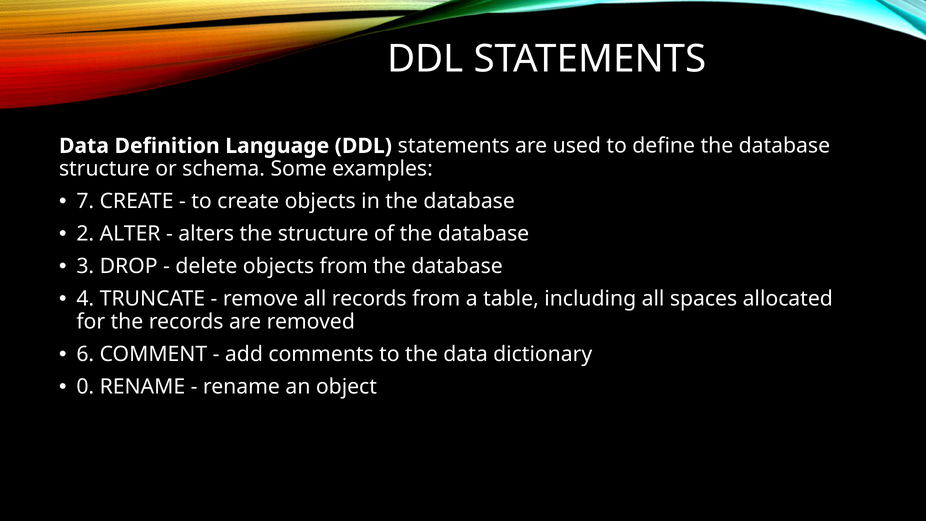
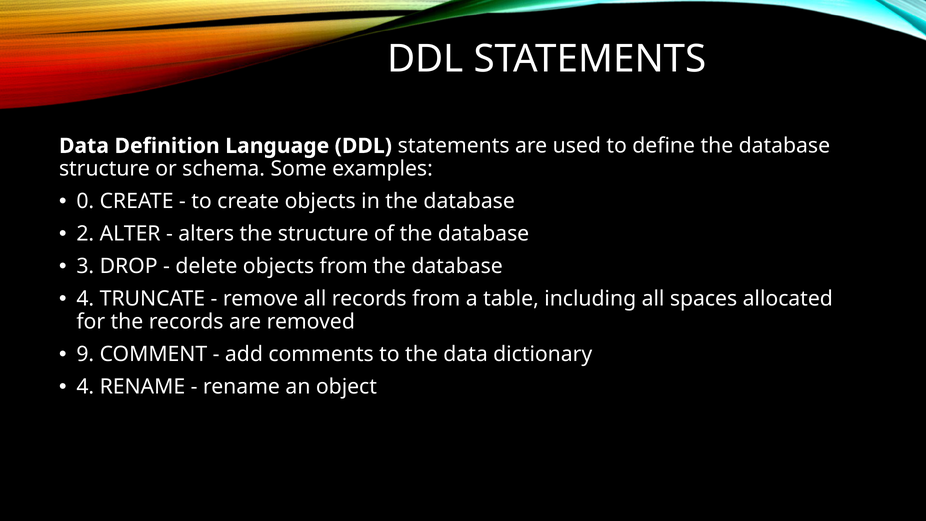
7: 7 -> 0 (85, 201)
6: 6 -> 9 (85, 354)
0: 0 -> 4 (85, 387)
